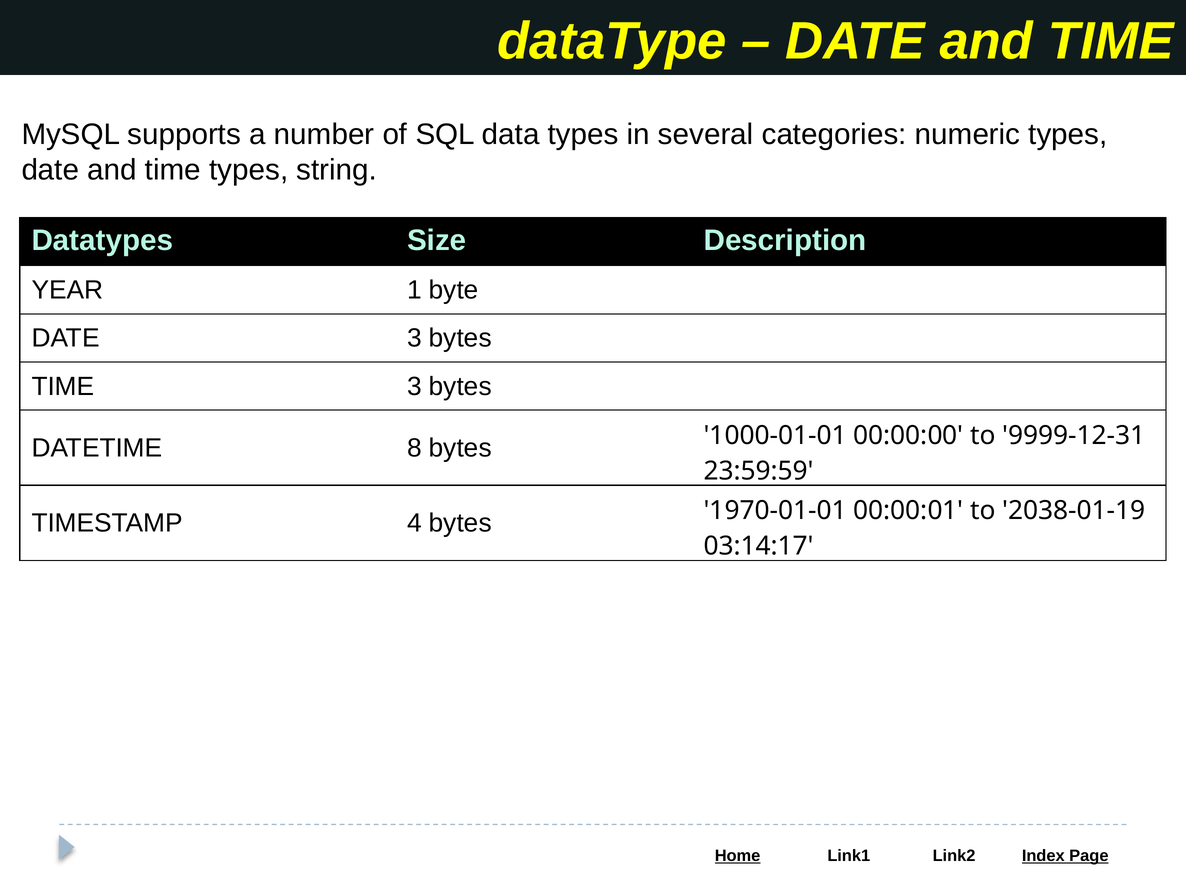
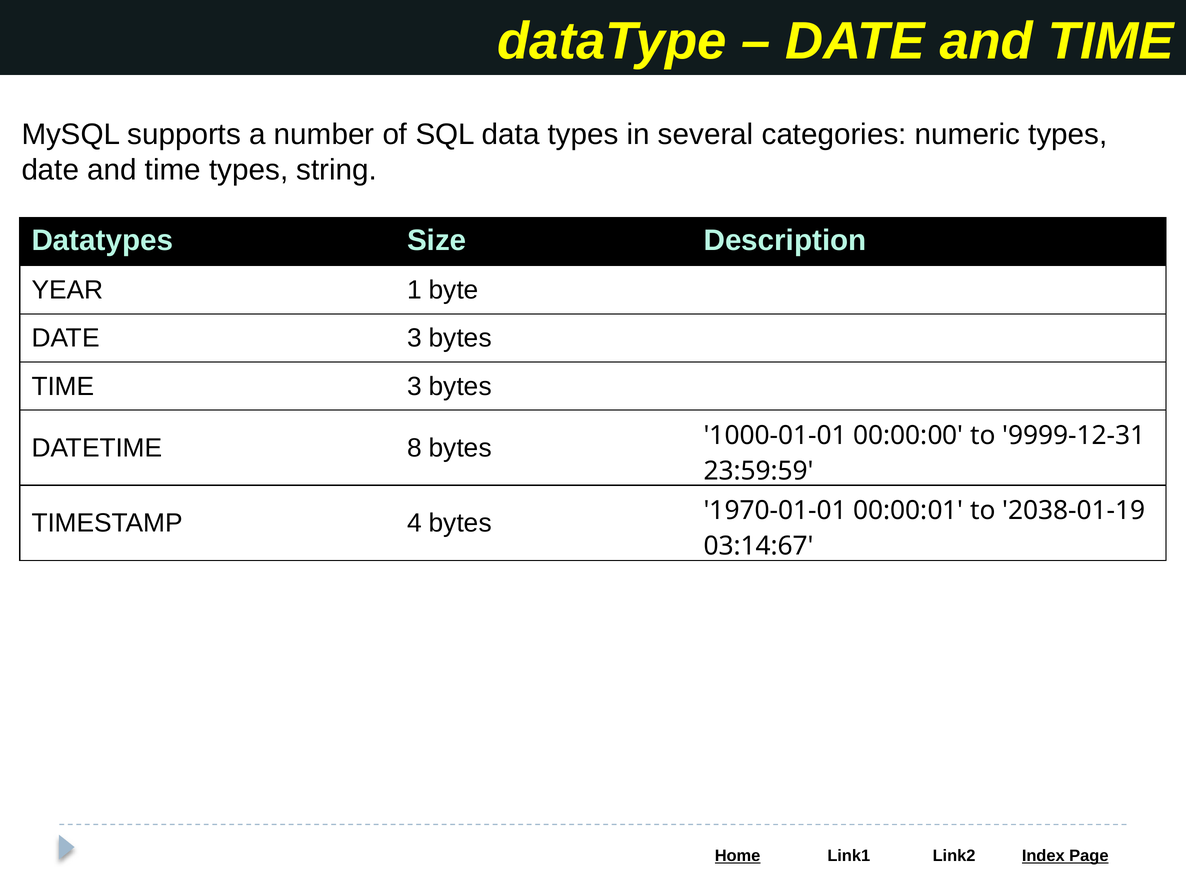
03:14:17: 03:14:17 -> 03:14:67 (759, 546)
